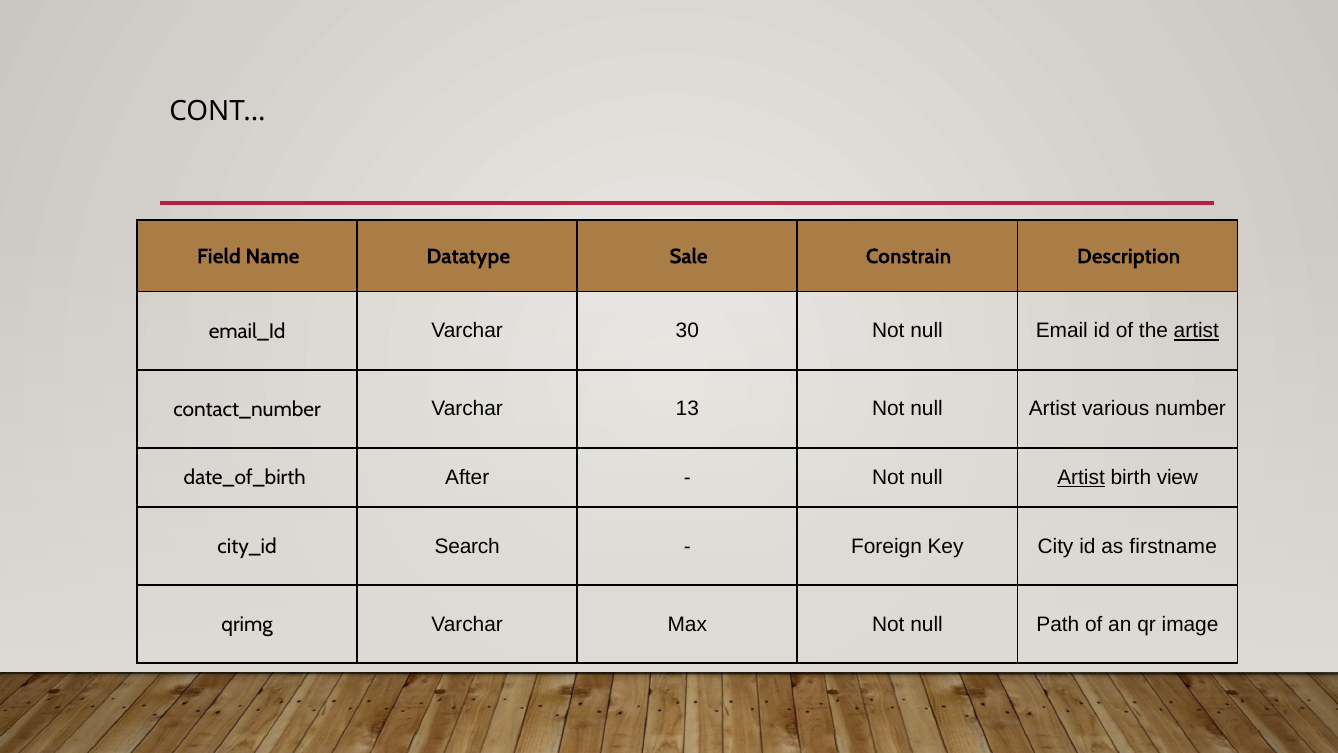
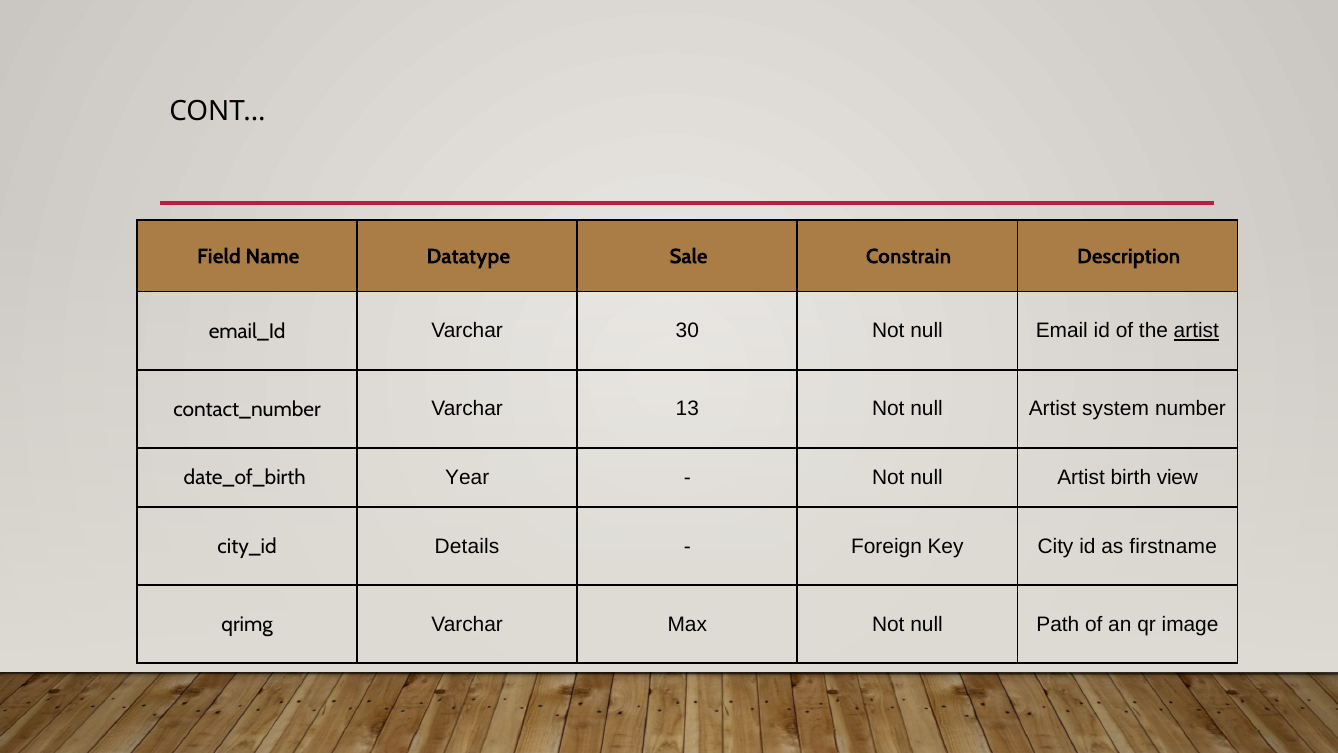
various: various -> system (1116, 409)
After: After -> Year (467, 478)
Artist underline: present -> none (1081, 478)
Search: Search -> Details (467, 546)
